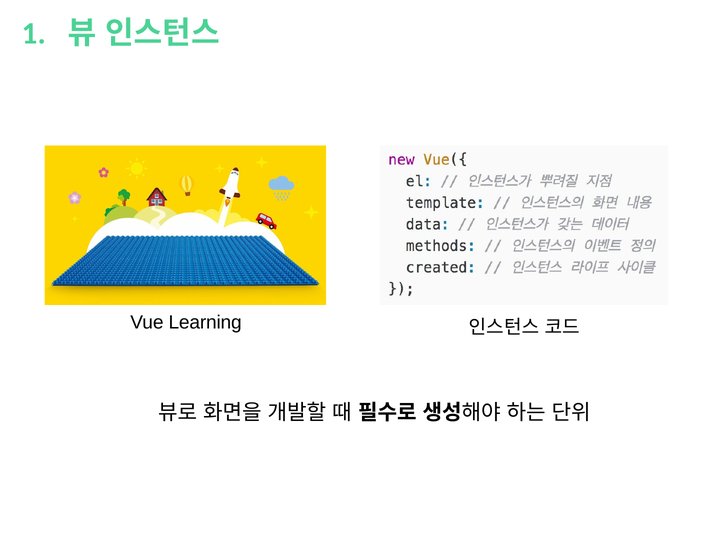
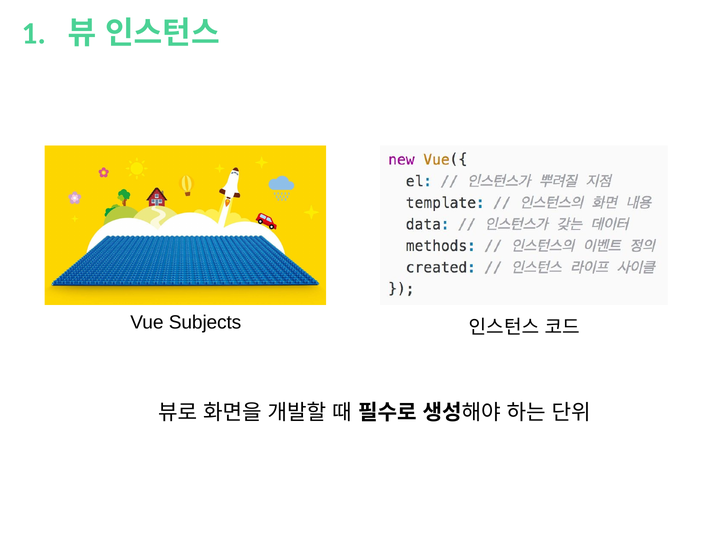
Learning: Learning -> Subjects (205, 323)
